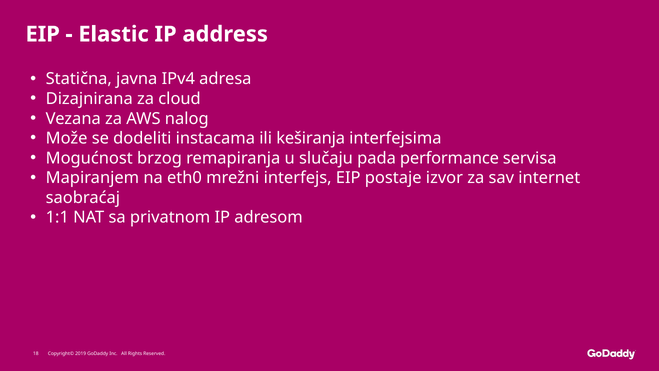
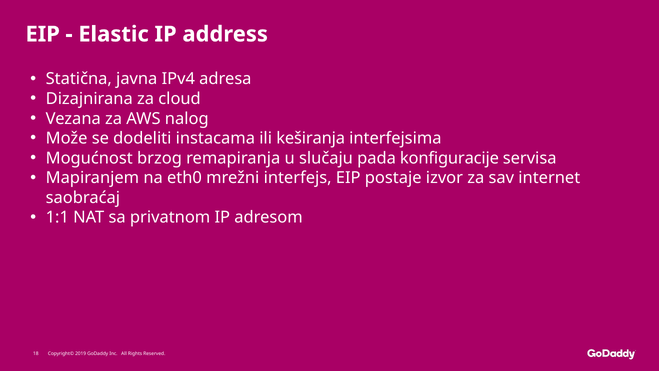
performance: performance -> konfiguracije (449, 158)
